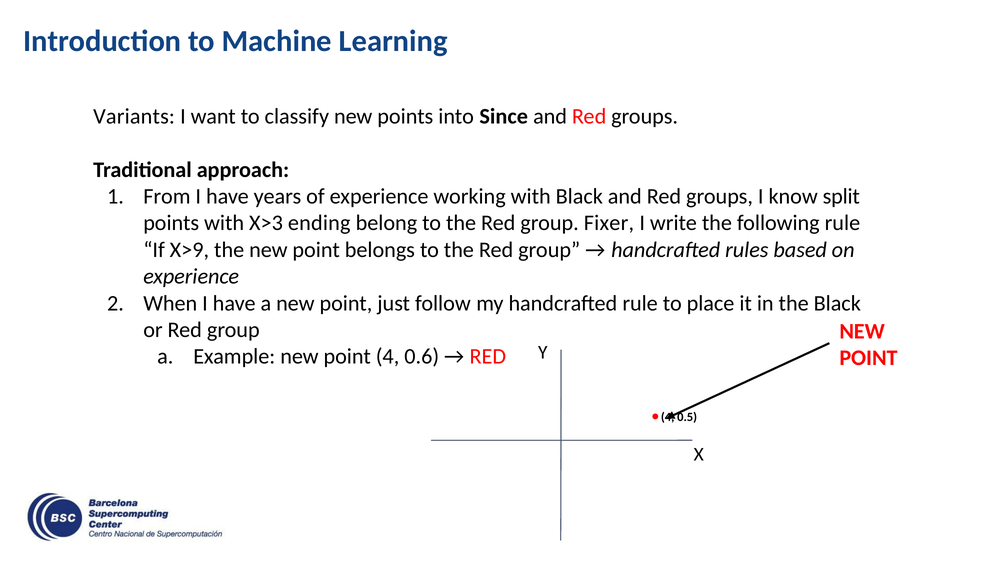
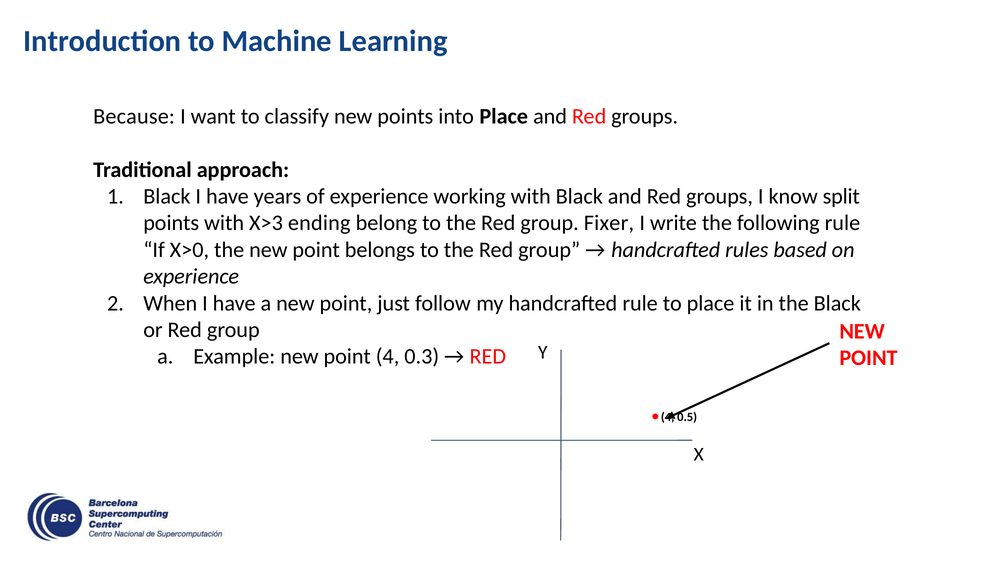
Variants: Variants -> Because (134, 116)
into Since: Since -> Place (504, 116)
From: From -> Black (167, 196)
X>9: X>9 -> X>0 (189, 250)
0.6: 0.6 -> 0.3 (422, 357)
